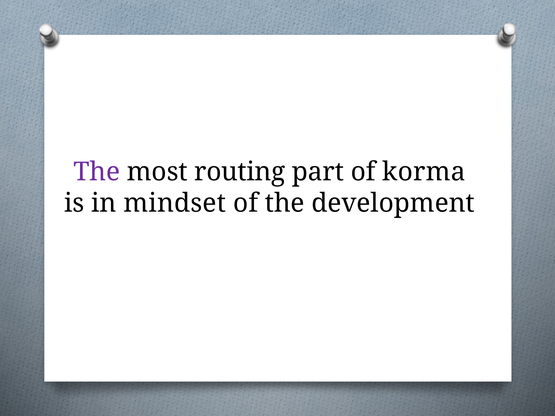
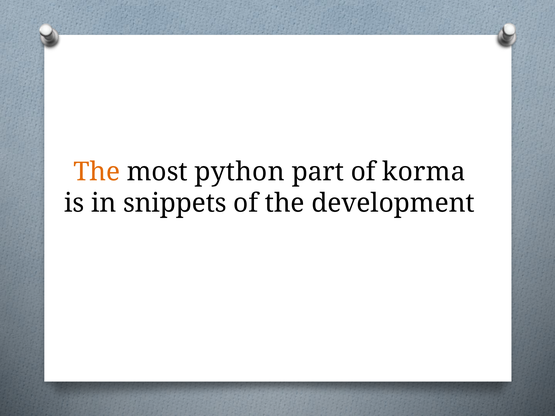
The colour: purple -> orange (97, 172)
routing: routing -> python (240, 172)
mindset: mindset -> snippets (175, 203)
